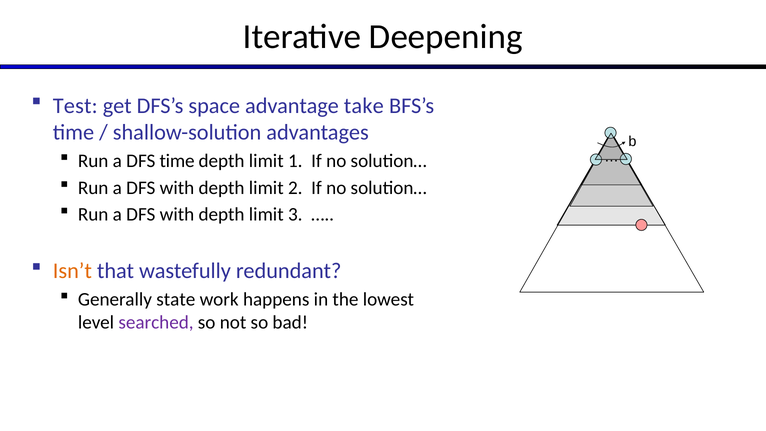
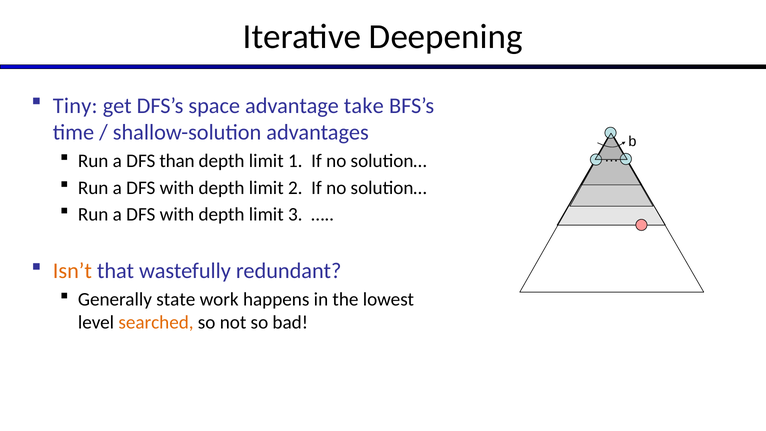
Test: Test -> Tiny (75, 106)
DFS time: time -> than (177, 161)
searched colour: purple -> orange (156, 322)
